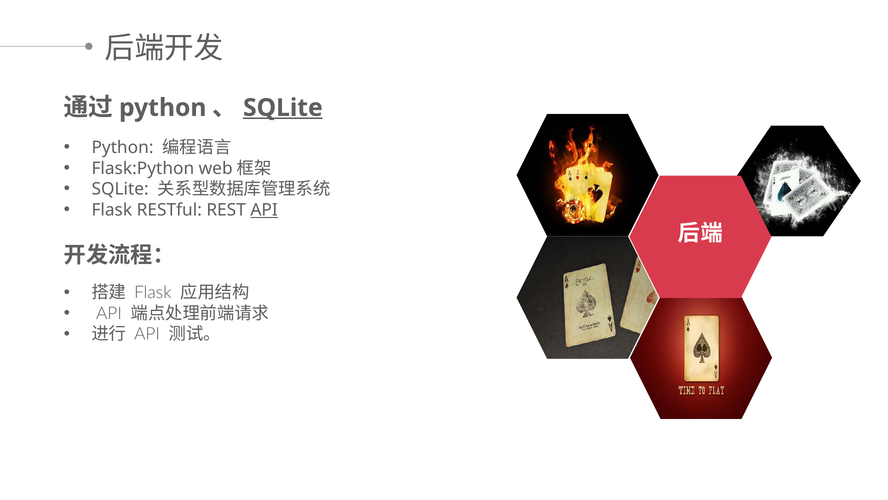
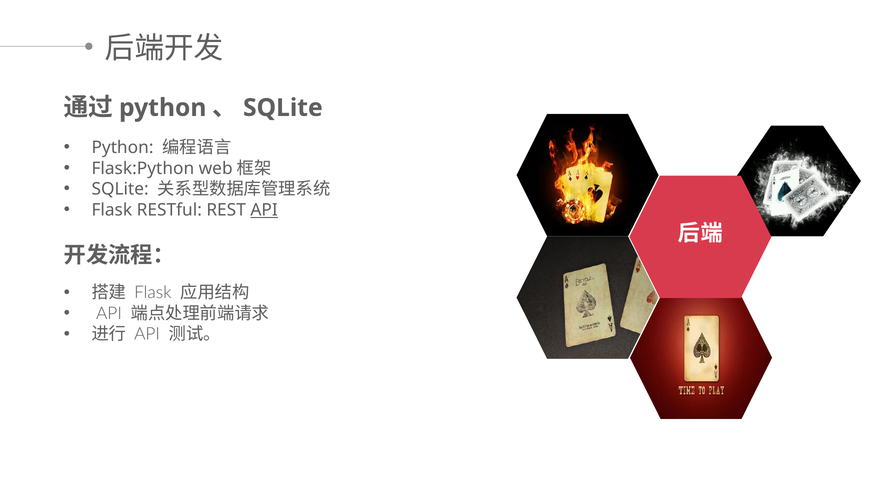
SQLite underline: present -> none (283, 108)
